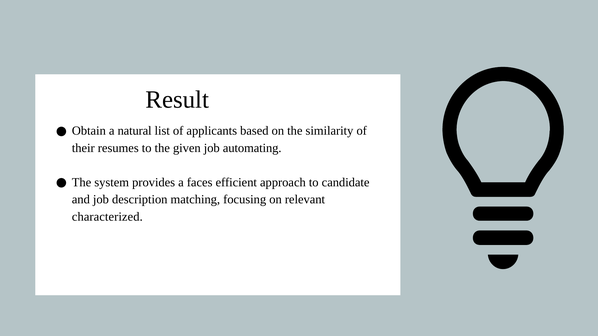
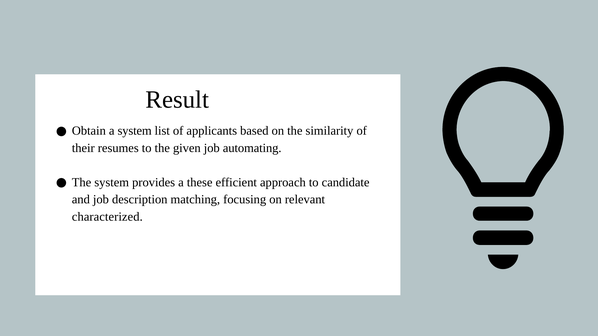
a natural: natural -> system (135, 131)
faces: faces -> these (200, 183)
